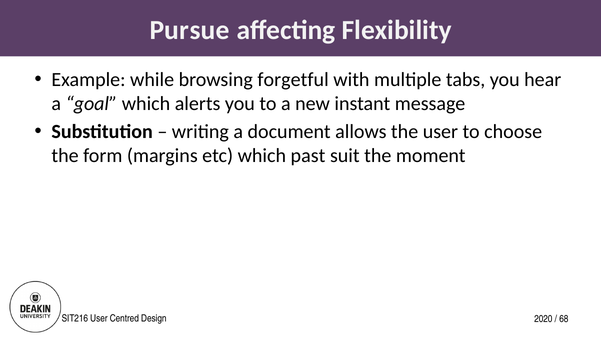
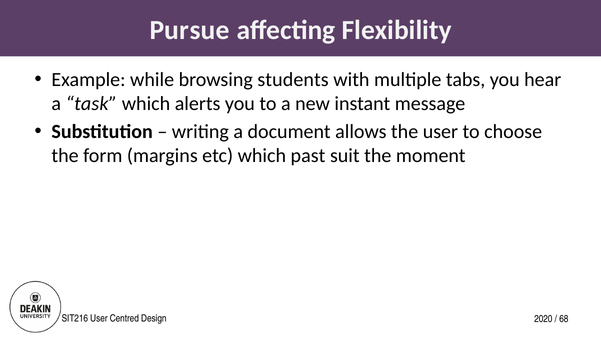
forgetful: forgetful -> students (293, 80)
goal: goal -> task (91, 104)
